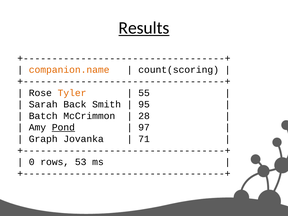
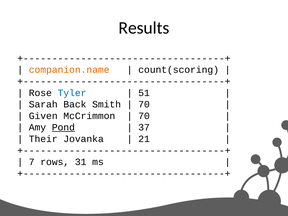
Results underline: present -> none (144, 28)
Tyler colour: orange -> blue (72, 93)
55: 55 -> 51 (144, 93)
95: 95 -> 70 (144, 104)
Batch: Batch -> Given (43, 116)
28: 28 -> 70 (144, 116)
97: 97 -> 37 (144, 127)
Graph: Graph -> Their (43, 139)
71: 71 -> 21 (144, 139)
0: 0 -> 7 (32, 162)
53: 53 -> 31 (81, 162)
